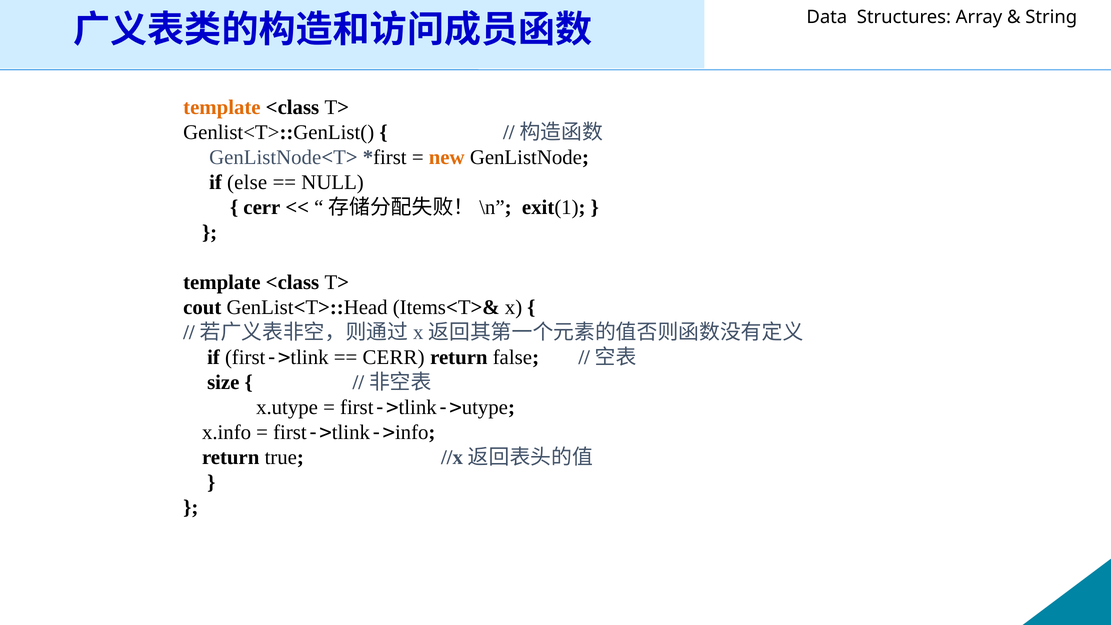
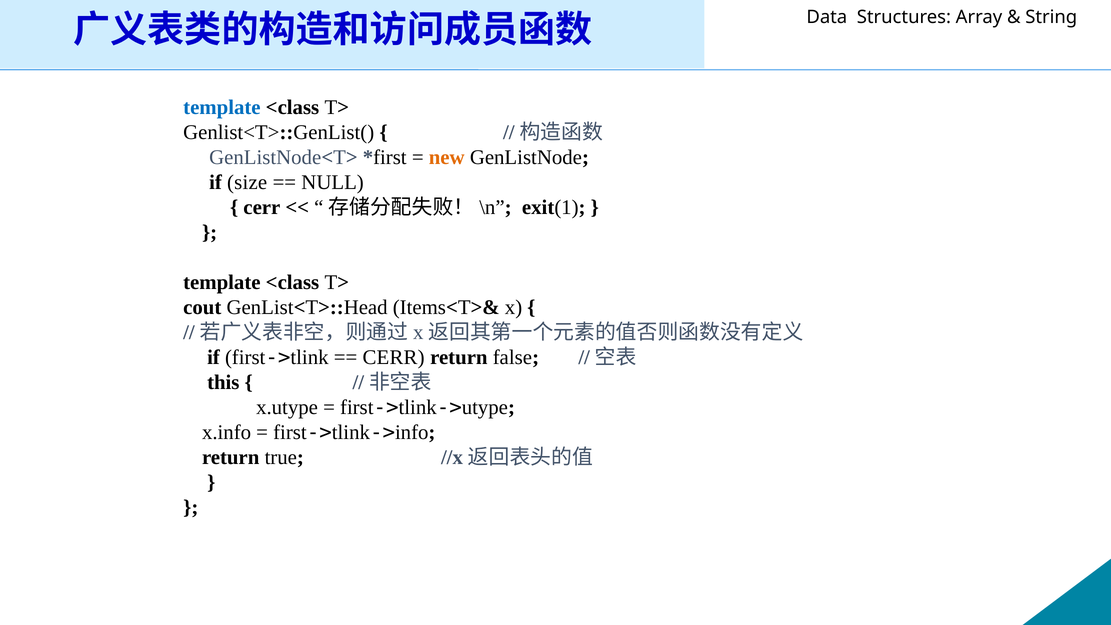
template colour: orange -> blue (222, 108)
else: else -> size (247, 183)
size: size -> this (223, 382)
